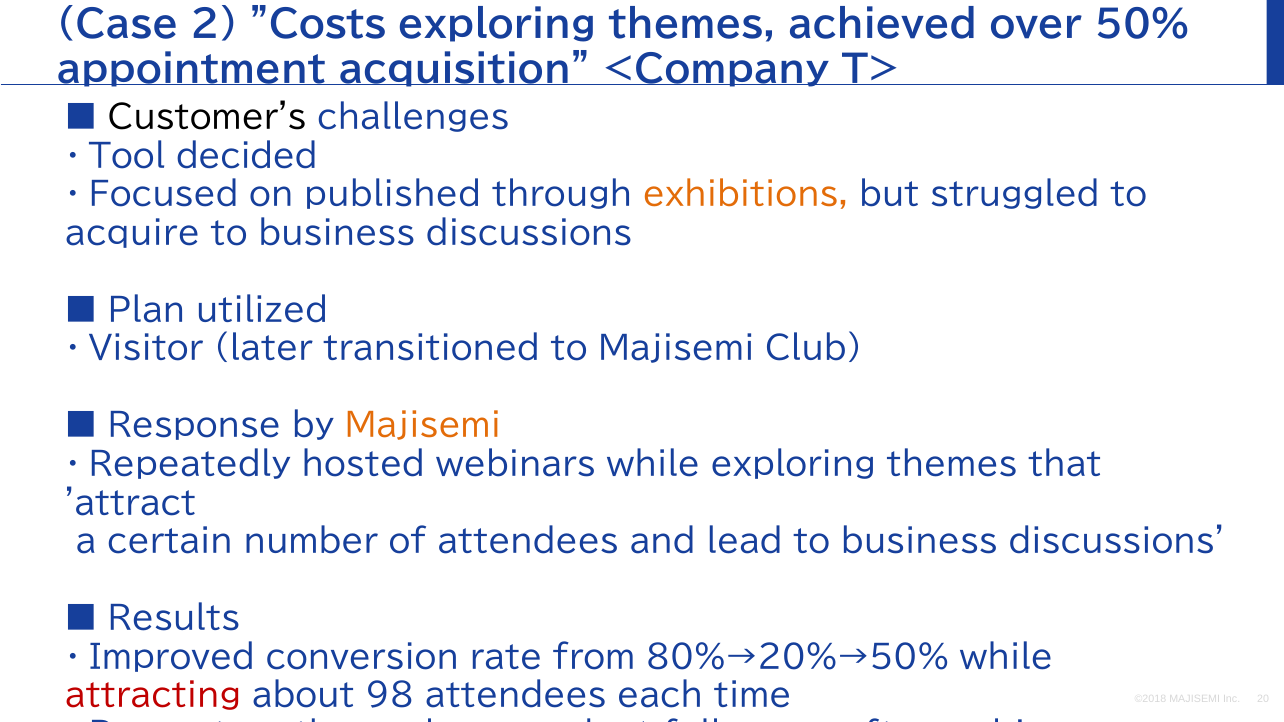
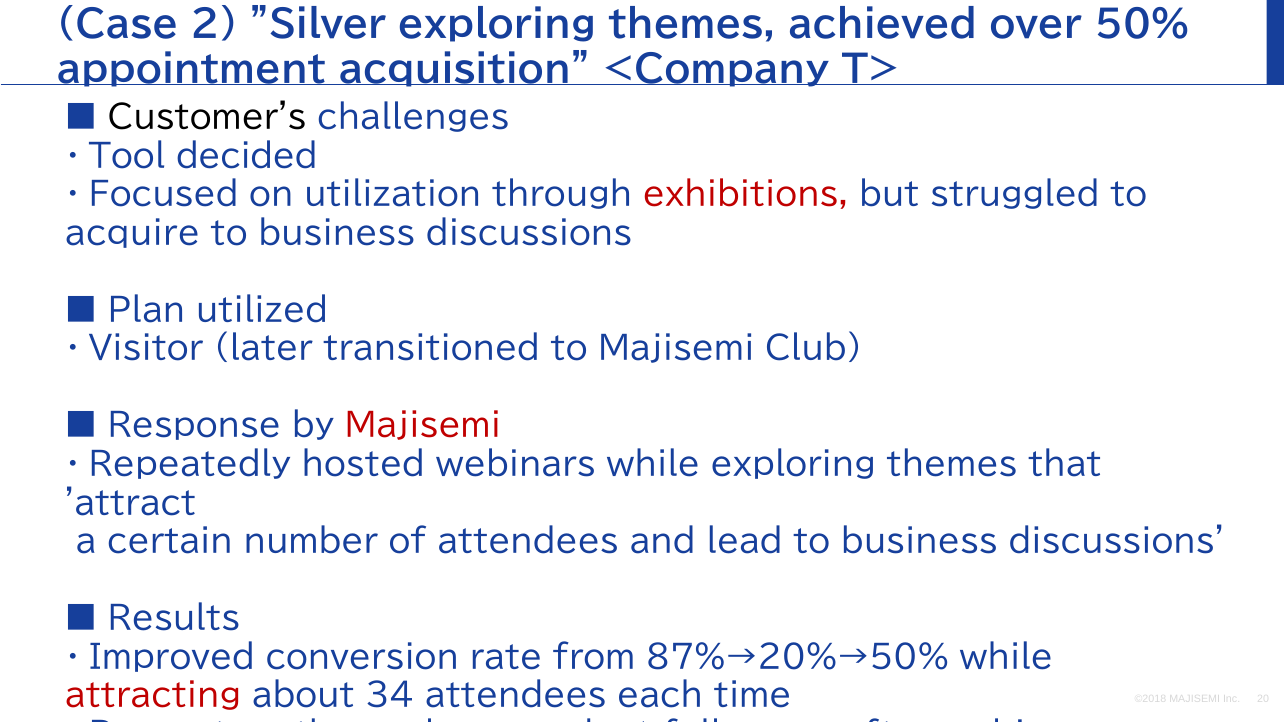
Costs: Costs -> Silver (318, 25)
published: published -> utilization (393, 195)
exhibitions colour: orange -> red (746, 195)
Majisemi colour: orange -> red (423, 427)
80%→20%→50%: 80%→20%→50% -> 87%→20%→50% (798, 658)
98: 98 -> 34 (390, 696)
